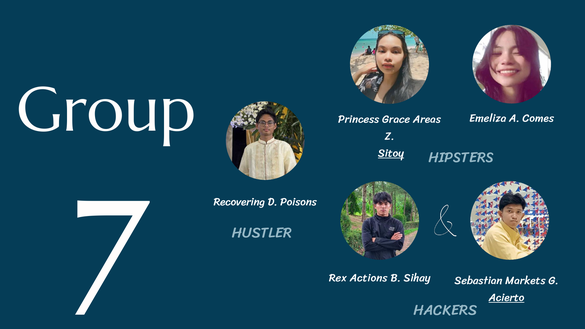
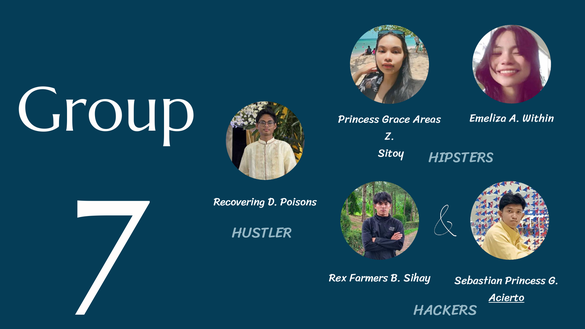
Comes: Comes -> Within (538, 118)
Sitoy underline: present -> none (391, 153)
Actions: Actions -> Farmers (369, 278)
Sebastian Markets: Markets -> Princess (525, 281)
